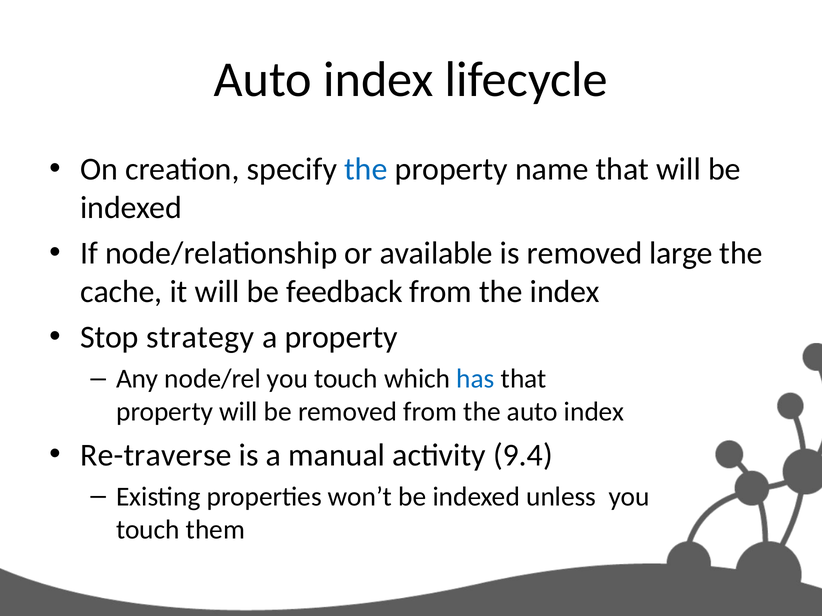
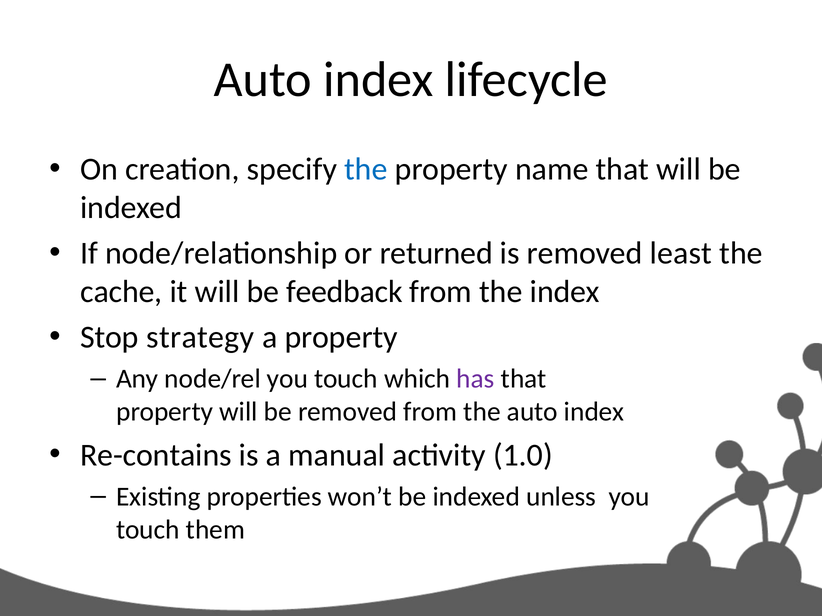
available: available -> returned (436, 253)
large: large -> least (681, 253)
has colour: blue -> purple (476, 379)
Re-traverse: Re-traverse -> Re-contains (156, 455)
9.4: 9.4 -> 1.0 (523, 455)
